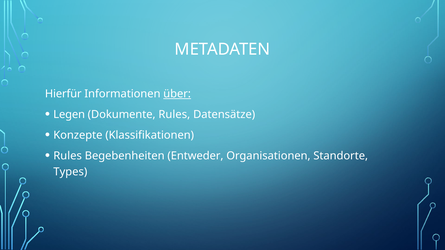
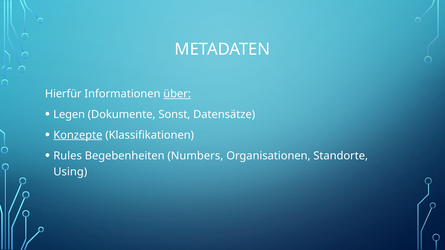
Dokumente Rules: Rules -> Sonst (174, 115)
Konzepte underline: none -> present (78, 135)
Entweder: Entweder -> Numbers (195, 156)
Types: Types -> Using (70, 172)
